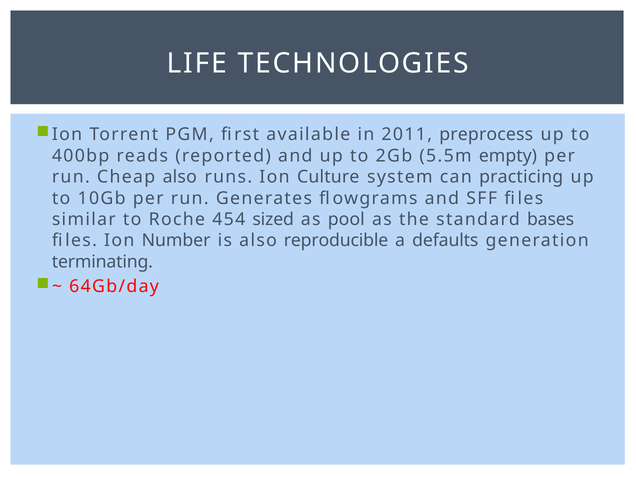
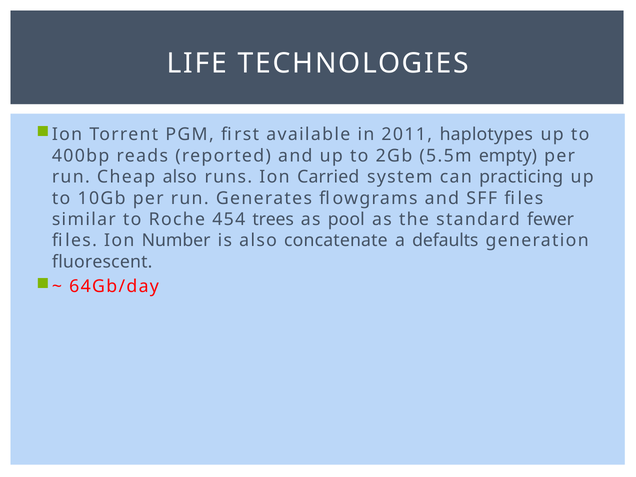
preprocess: preprocess -> haplotypes (486, 135)
Culture: Culture -> Carried (328, 177)
sized: sized -> trees (273, 219)
bases: bases -> fewer (551, 219)
reproducible: reproducible -> concatenate (336, 241)
terminating: terminating -> fluorescent (102, 262)
